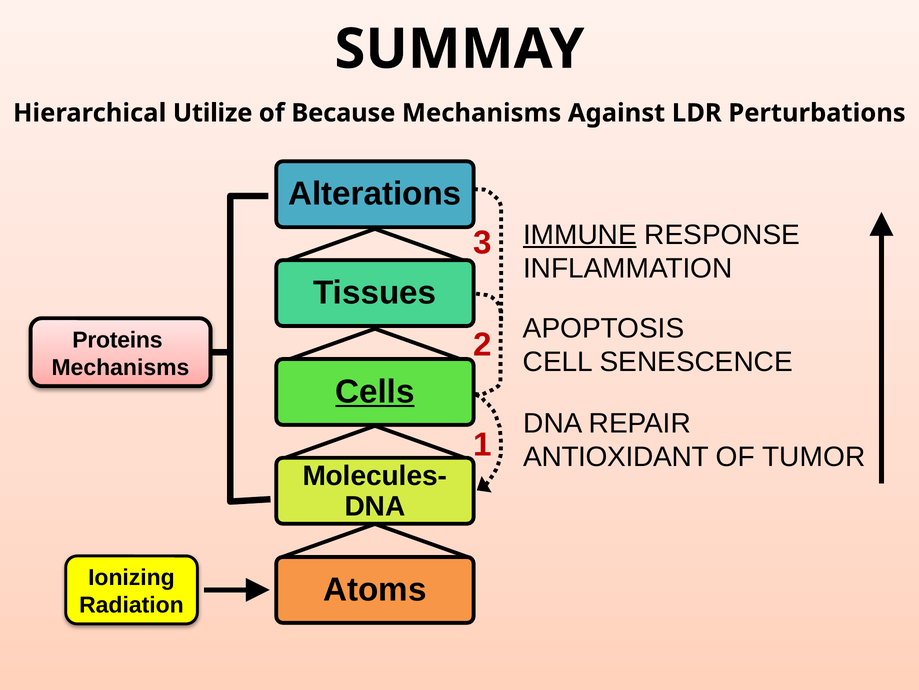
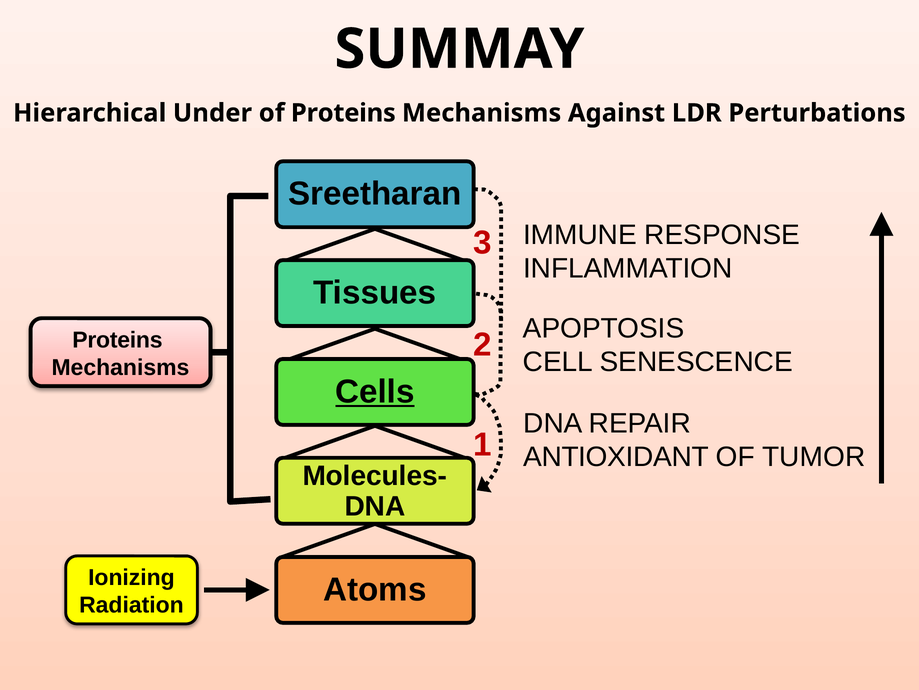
Utilize: Utilize -> Under (212, 113)
of Because: Because -> Proteins (343, 113)
Alterations: Alterations -> Sreetharan (375, 194)
IMMUNE underline: present -> none (580, 235)
